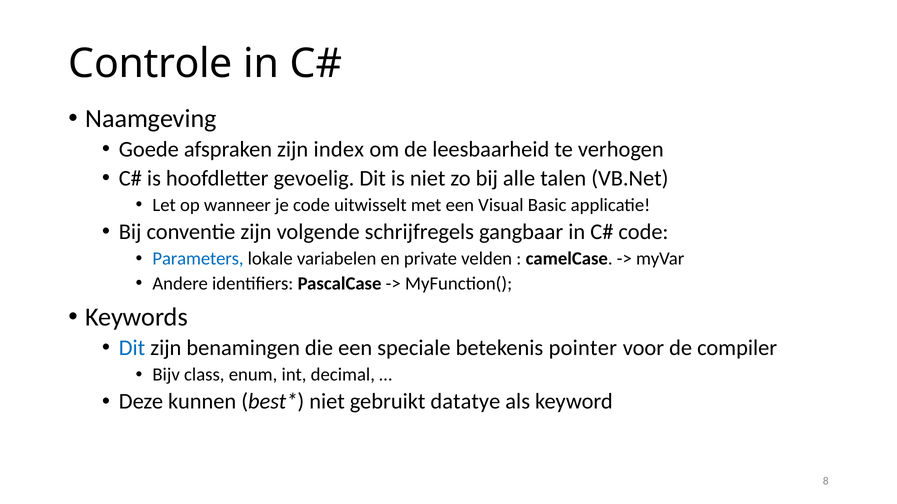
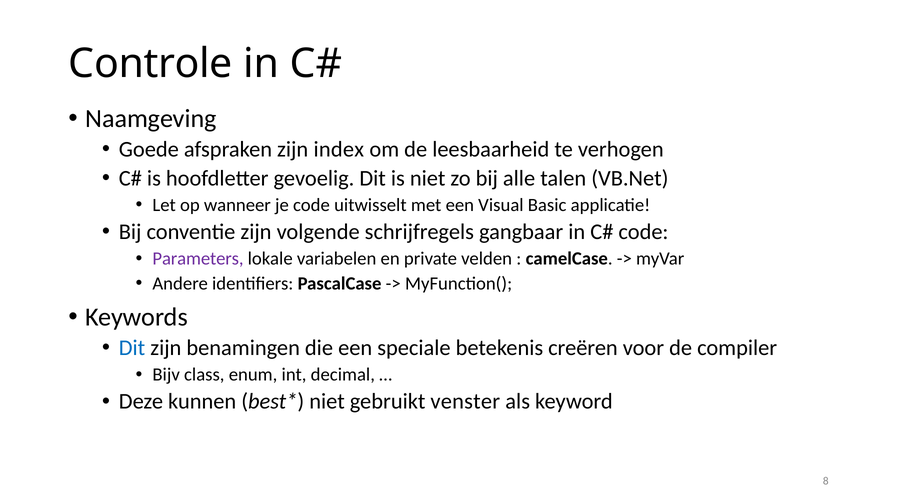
Parameters colour: blue -> purple (198, 259)
pointer: pointer -> creëren (583, 348)
datatye: datatye -> venster (465, 402)
